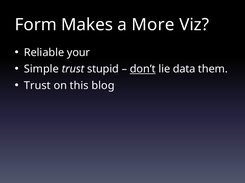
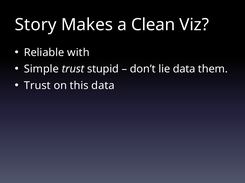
Form: Form -> Story (36, 25)
More: More -> Clean (153, 25)
your: your -> with (78, 53)
don’t underline: present -> none (143, 69)
this blog: blog -> data (103, 86)
